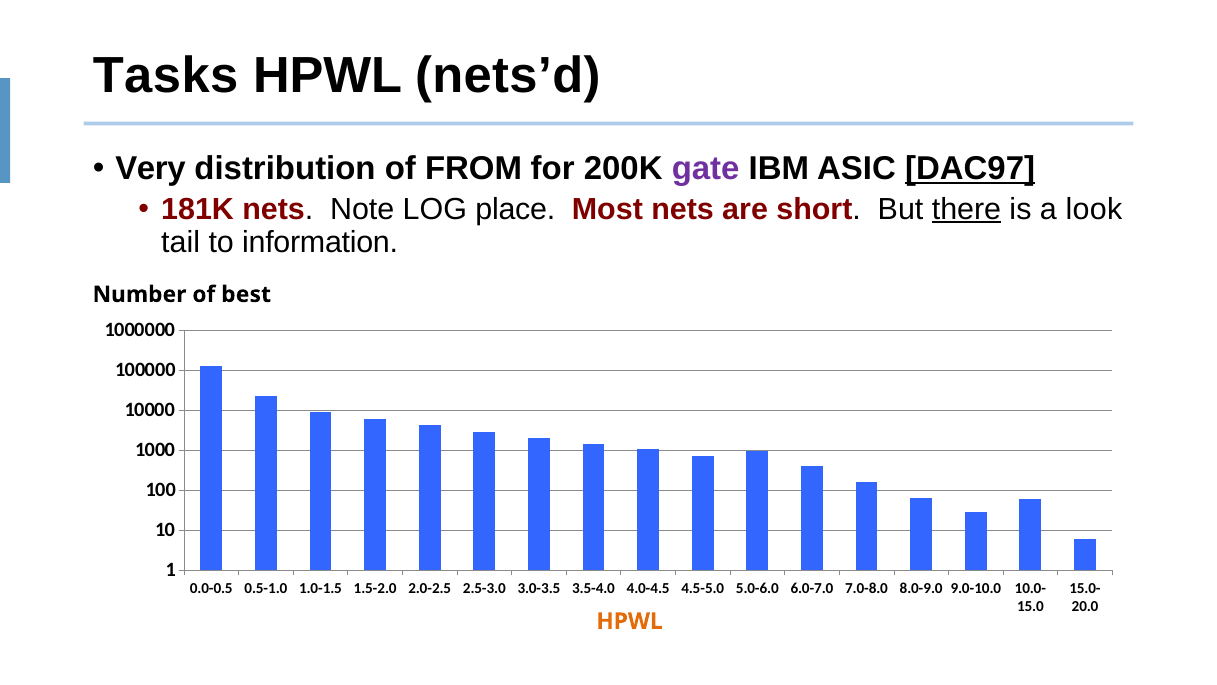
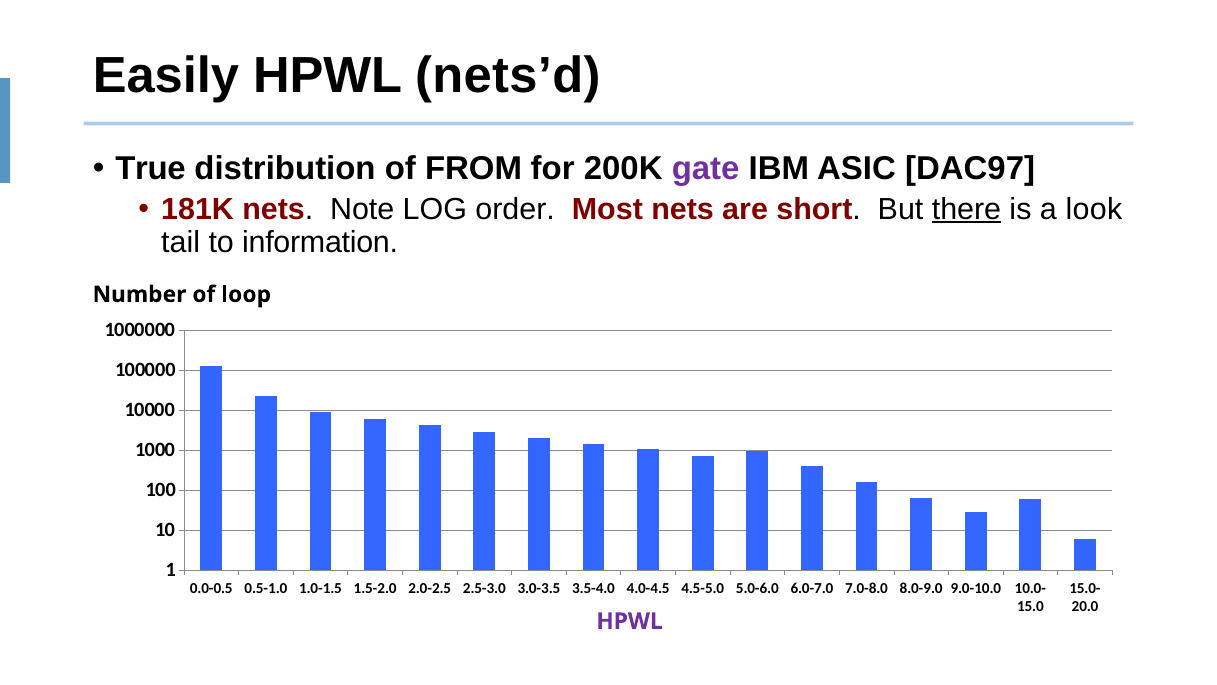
Tasks: Tasks -> Easily (166, 76)
Very: Very -> True (151, 169)
DAC97 underline: present -> none (970, 169)
place: place -> order (515, 209)
best: best -> loop (246, 294)
HPWL colour: orange -> purple (630, 621)
